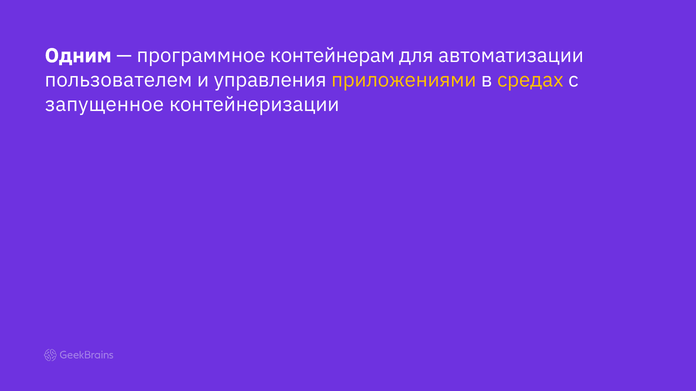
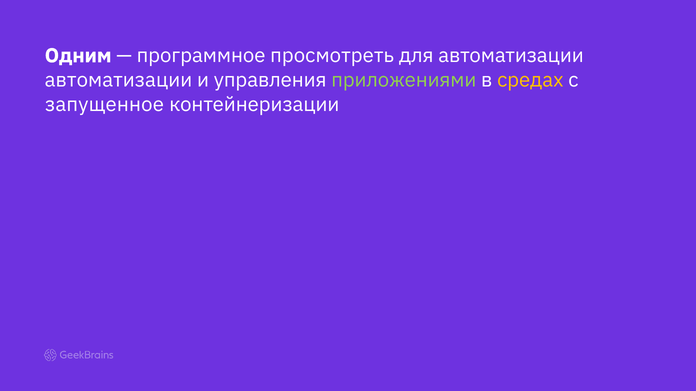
контейнерам: контейнерам -> просмотреть (332, 56)
пользователем: пользователем -> автоматизации (118, 80)
приложениями colour: yellow -> light green (404, 80)
